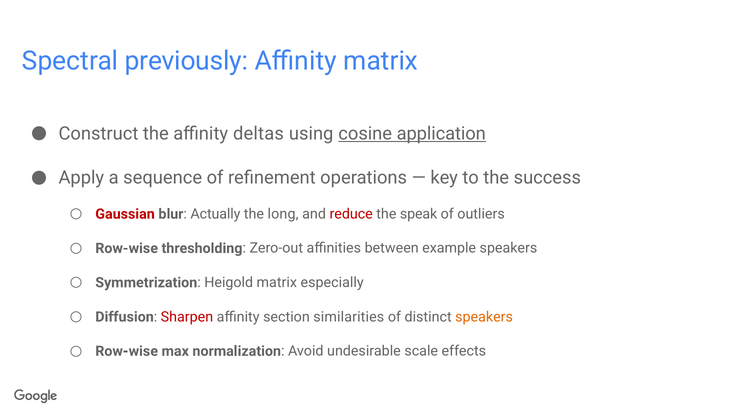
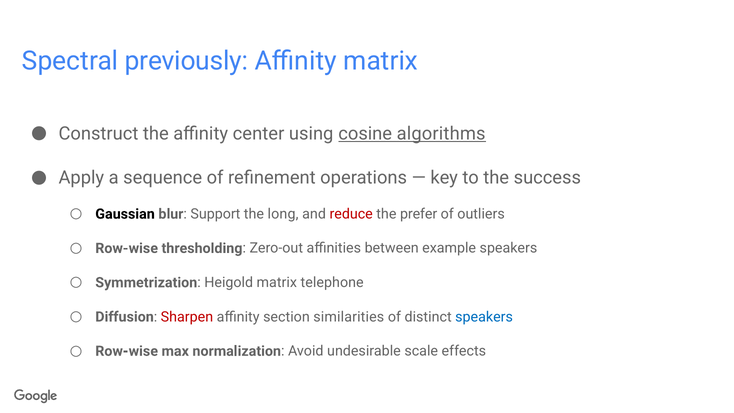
deltas: deltas -> center (259, 133)
application: application -> algorithms (441, 133)
Gaussian colour: red -> black (125, 214)
Actually: Actually -> Support (215, 214)
speak: speak -> prefer (419, 214)
especially: especially -> telephone (332, 282)
speakers colour: orange -> blue (484, 317)
